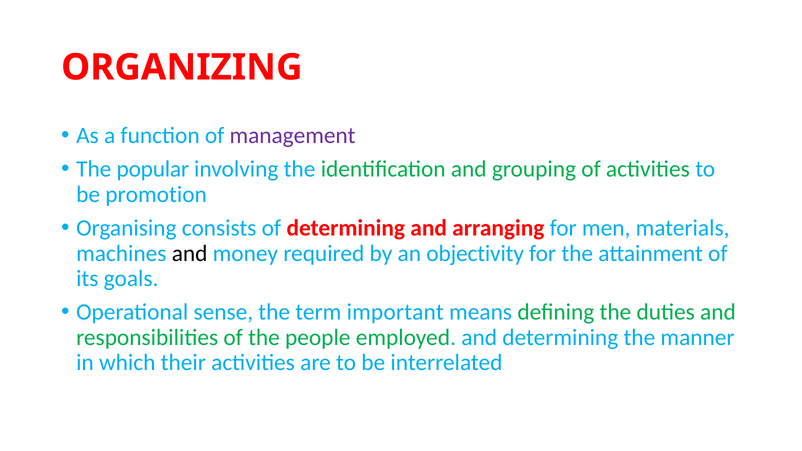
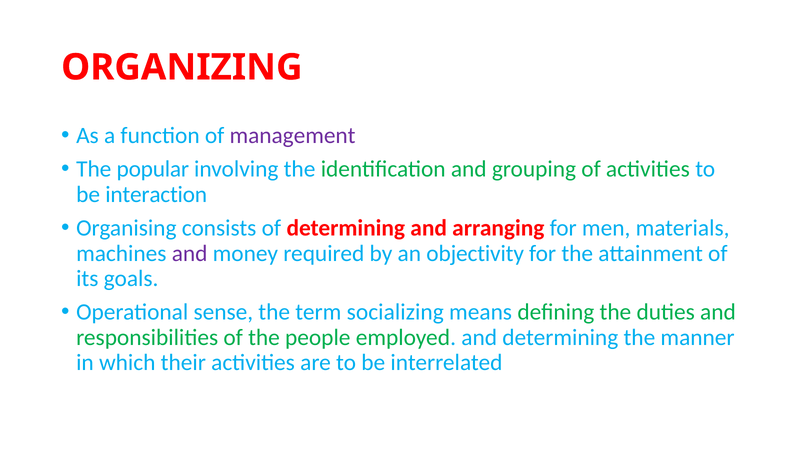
promotion: promotion -> interaction (156, 194)
and colour: black -> purple (190, 253)
important: important -> socializing (395, 312)
